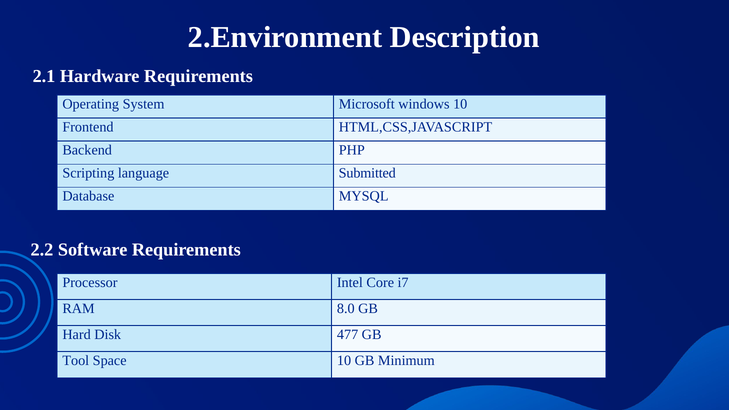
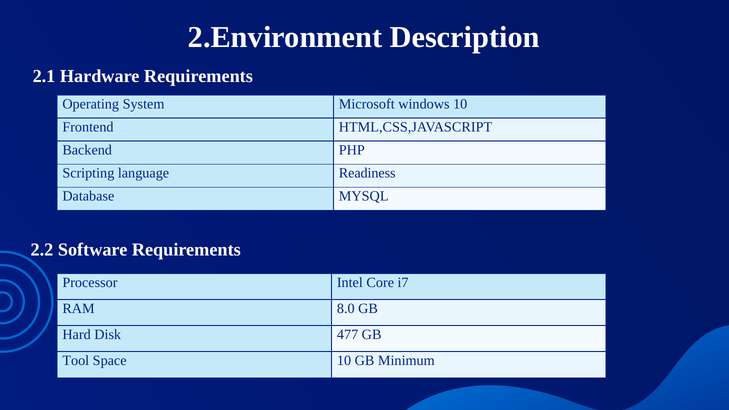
Submitted: Submitted -> Readiness (367, 173)
